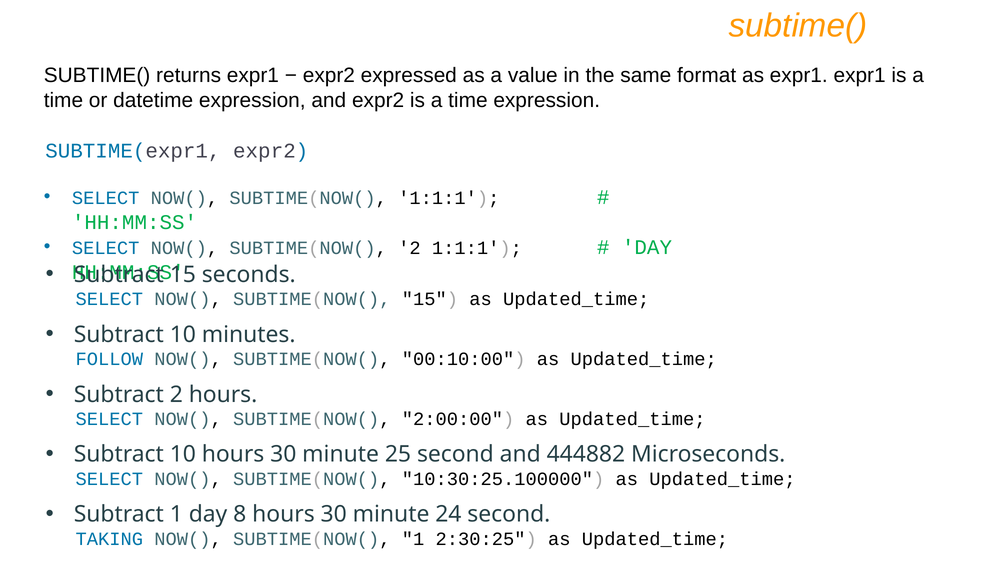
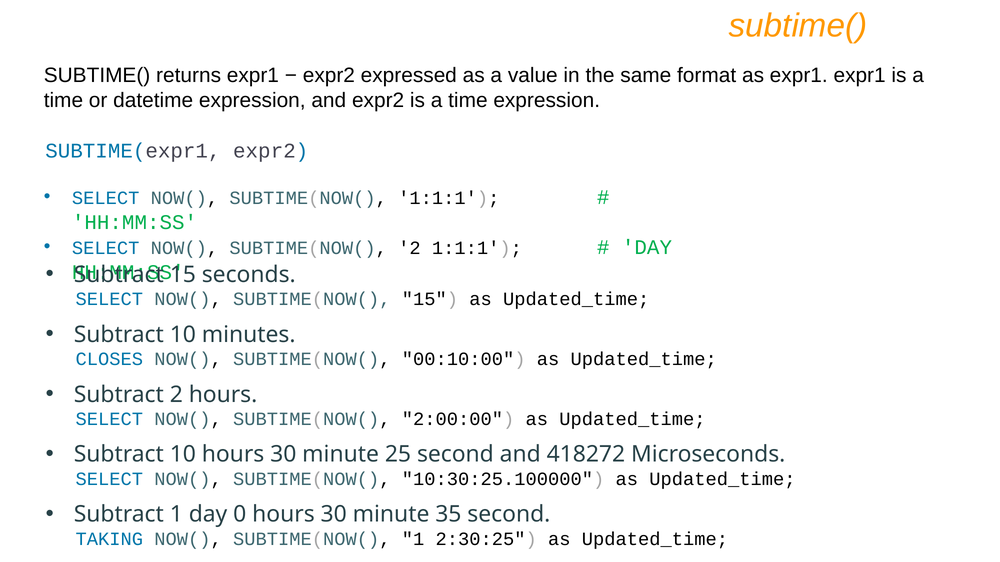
FOLLOW: FOLLOW -> CLOSES (109, 360)
444882: 444882 -> 418272 (586, 455)
8: 8 -> 0 (240, 515)
24: 24 -> 35 (448, 515)
